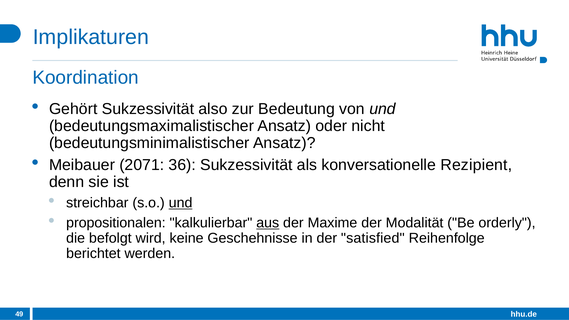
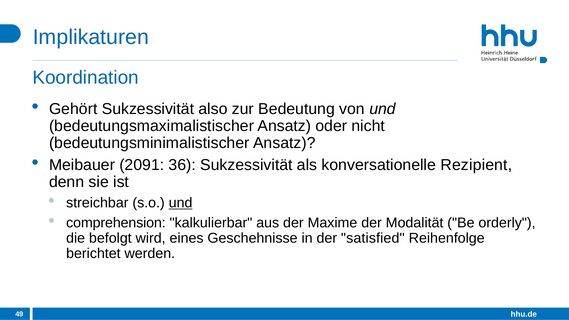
2071: 2071 -> 2091 (142, 165)
propositionalen: propositionalen -> comprehension (116, 223)
aus underline: present -> none (268, 223)
keine: keine -> eines (187, 239)
